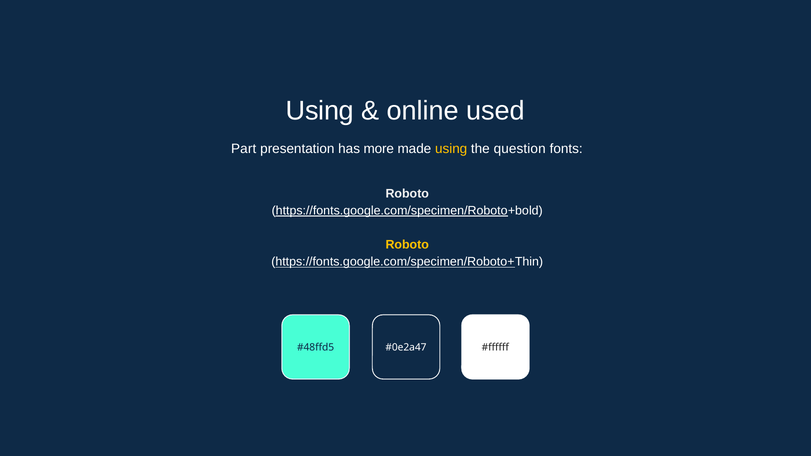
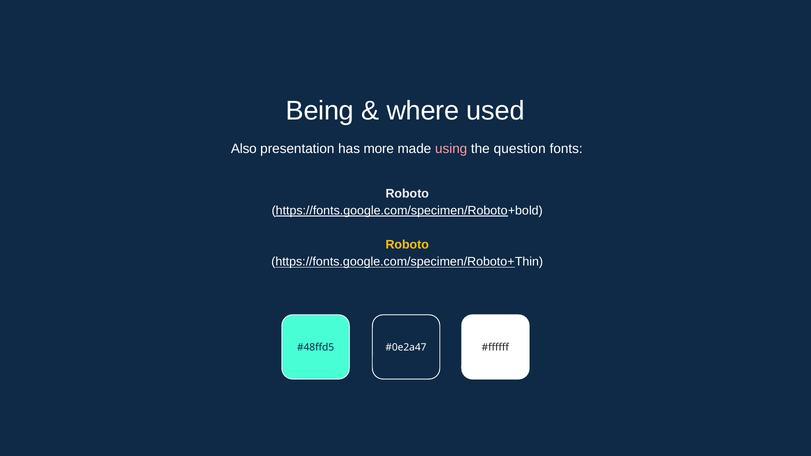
Using: Using -> Being (320, 111)
online: online -> where (423, 111)
Part: Part -> Also (244, 149)
using colour: yellow -> pink (451, 149)
